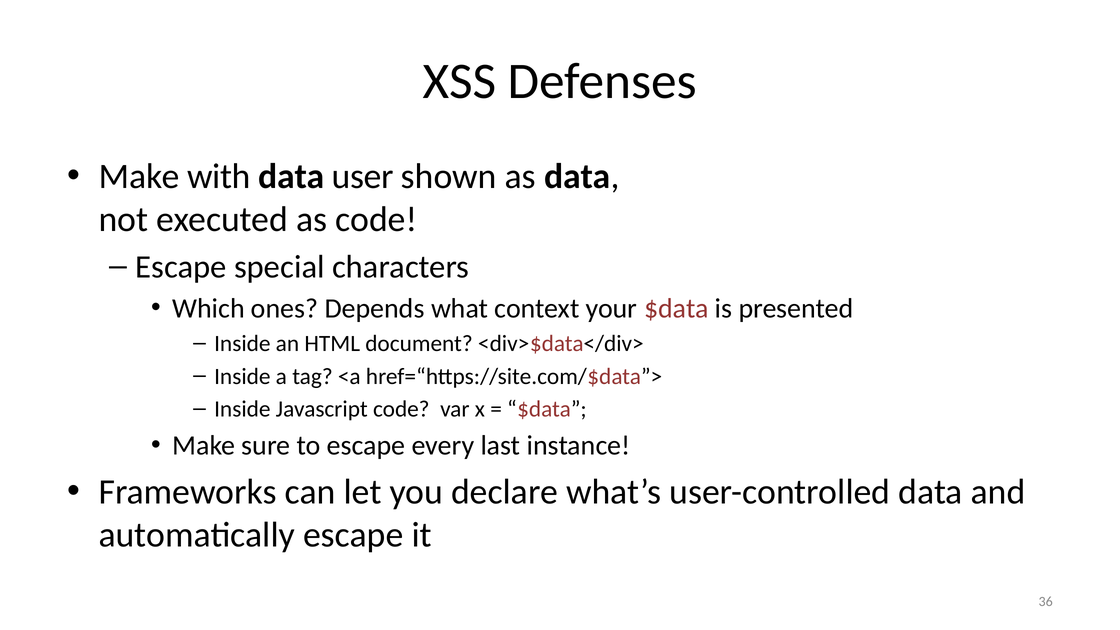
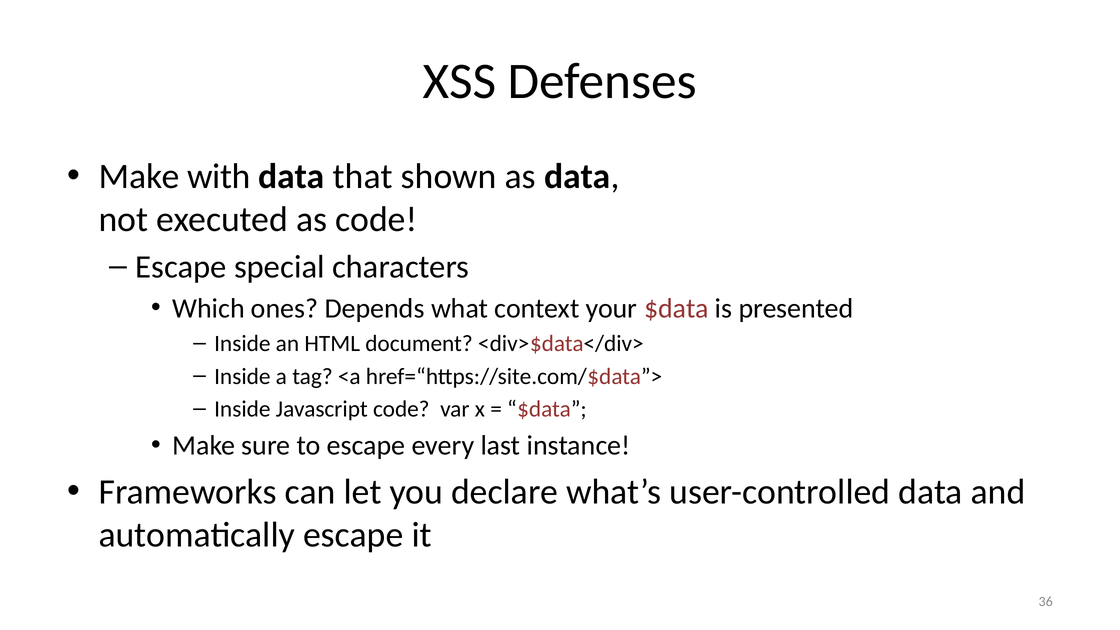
user: user -> that (363, 177)
